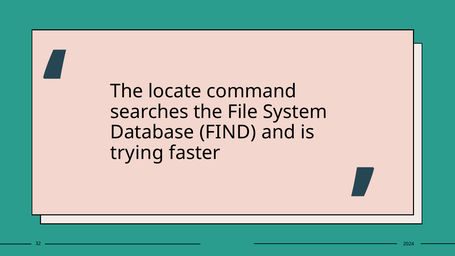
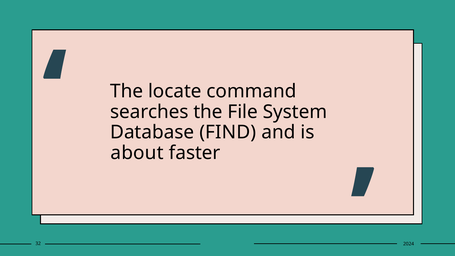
trying: trying -> about (137, 153)
